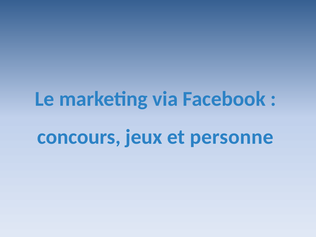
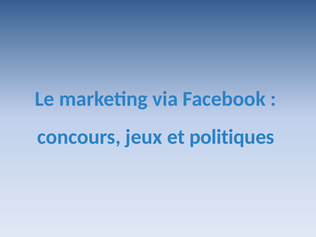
personne: personne -> politiques (232, 137)
